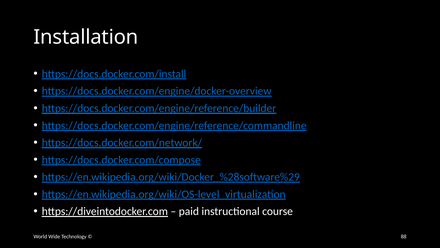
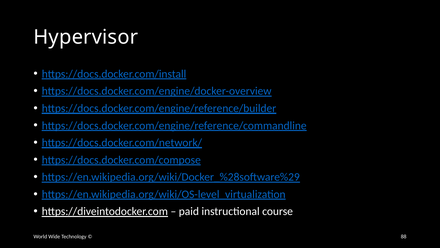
Installation: Installation -> Hypervisor (86, 37)
